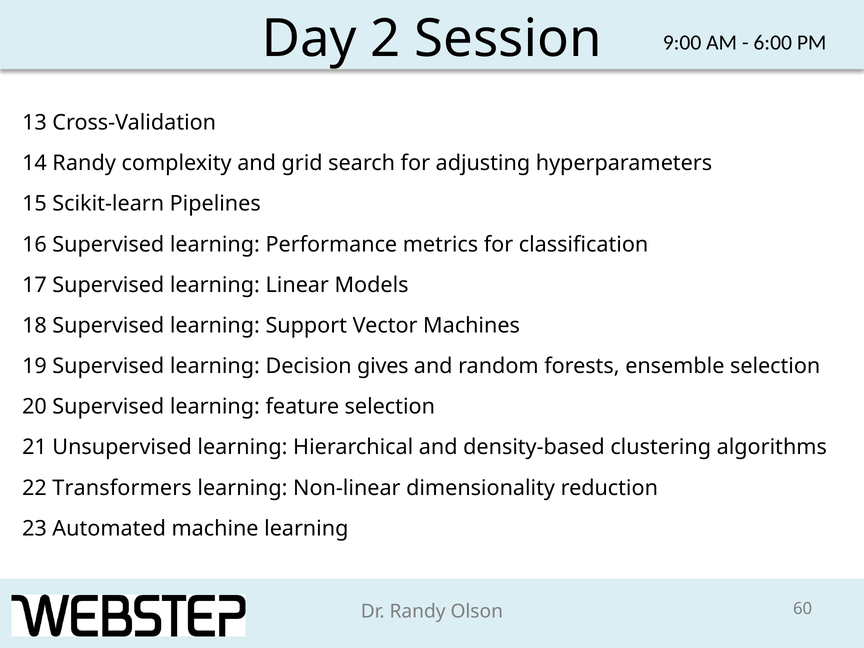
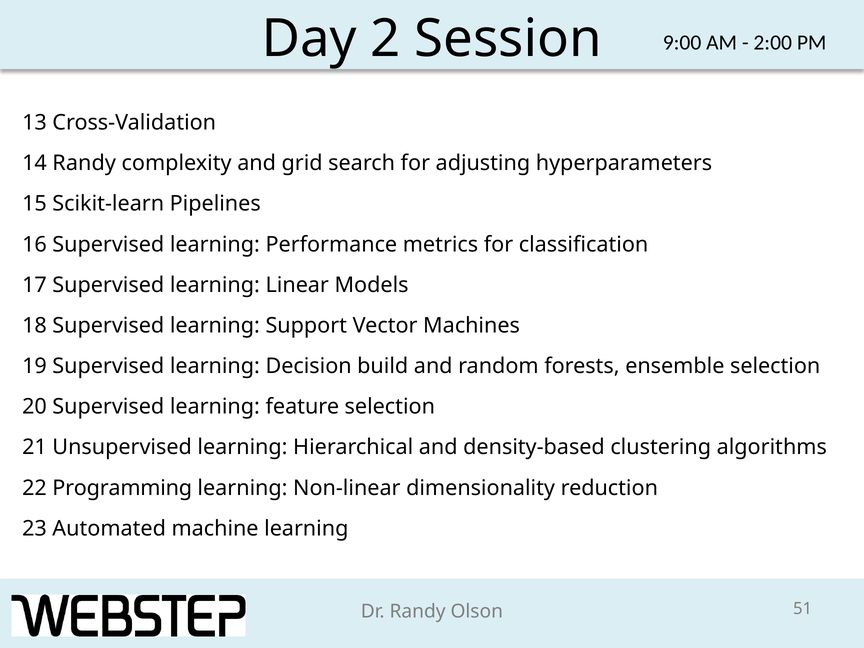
6:00: 6:00 -> 2:00 (773, 42)
gives: gives -> build (383, 366)
Transformers: Transformers -> Programming (122, 488)
60: 60 -> 51 (803, 609)
